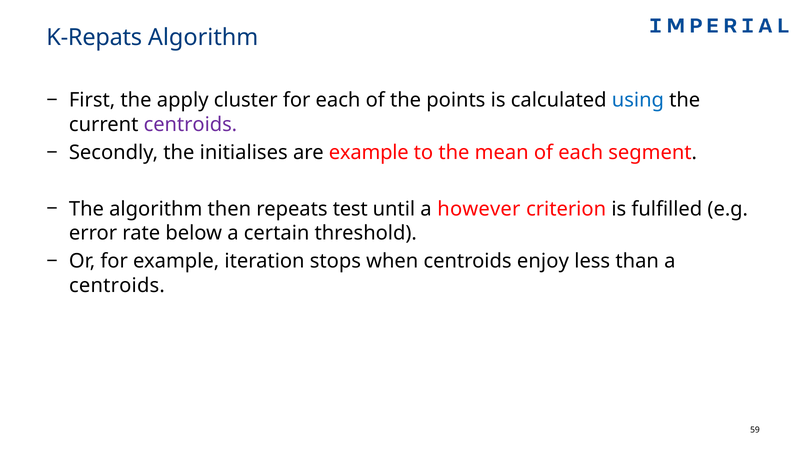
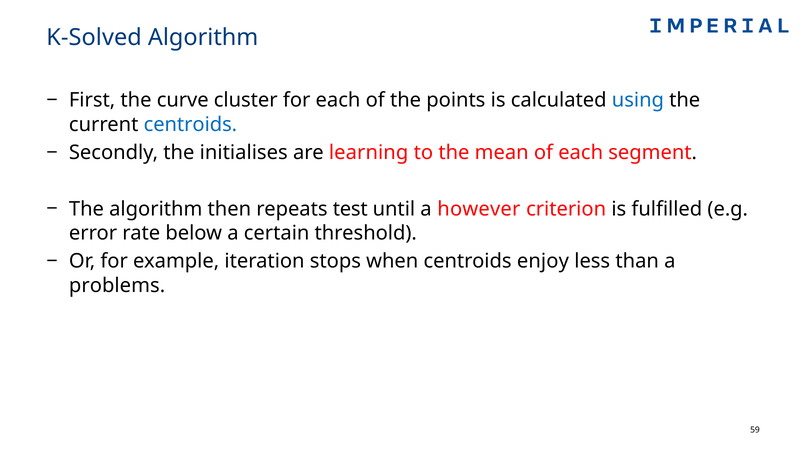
K-Repats: K-Repats -> K-Solved (94, 38)
apply: apply -> curve (183, 100)
centroids colour: purple -> blue (190, 125)
are example: example -> learning (369, 153)
centroids: centroids -> problems (117, 286)
